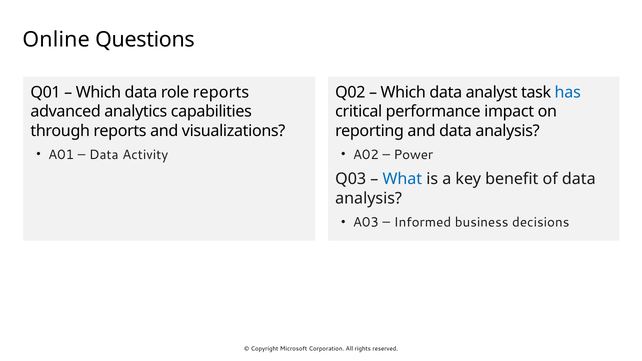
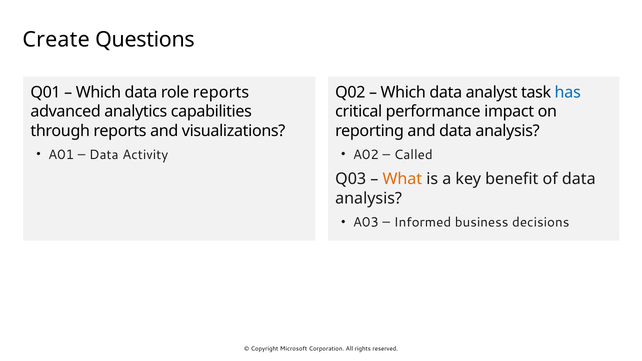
Online: Online -> Create (56, 39)
Power: Power -> Called (413, 155)
What colour: blue -> orange (402, 179)
